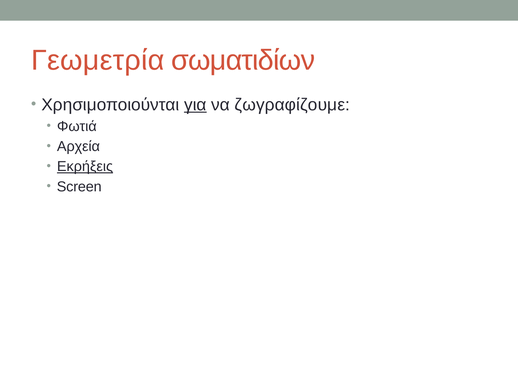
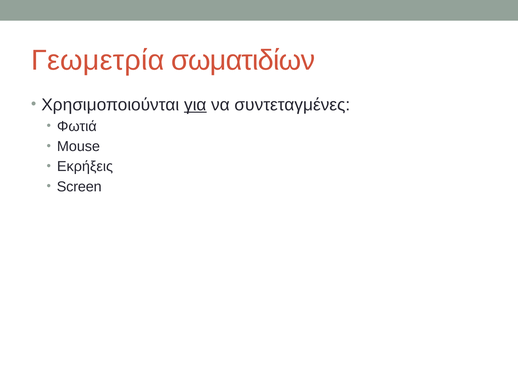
ζωγραφίζουμε: ζωγραφίζουμε -> συντεταγμένες (292, 105)
Αρχεία: Αρχεία -> Mouse (78, 147)
Εκρήξεις underline: present -> none (85, 167)
